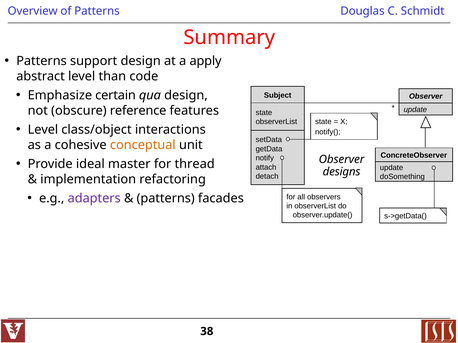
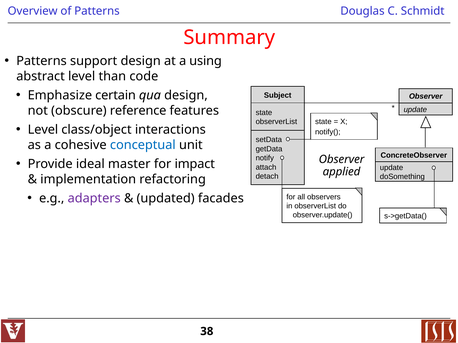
apply: apply -> using (206, 61)
conceptual colour: orange -> blue (143, 145)
thread: thread -> impact (195, 164)
designs: designs -> applied (342, 172)
patterns: patterns -> updated (166, 199)
